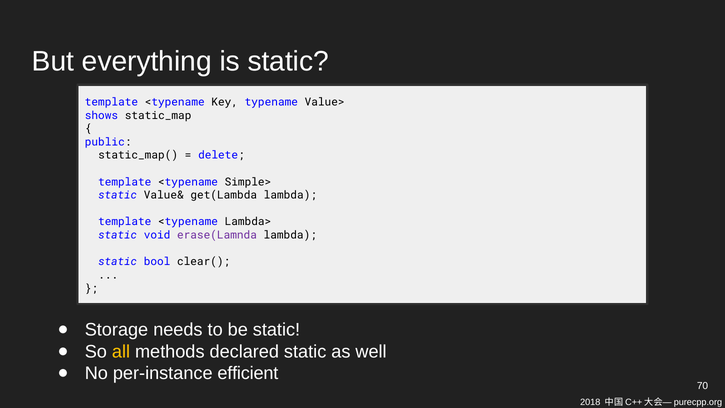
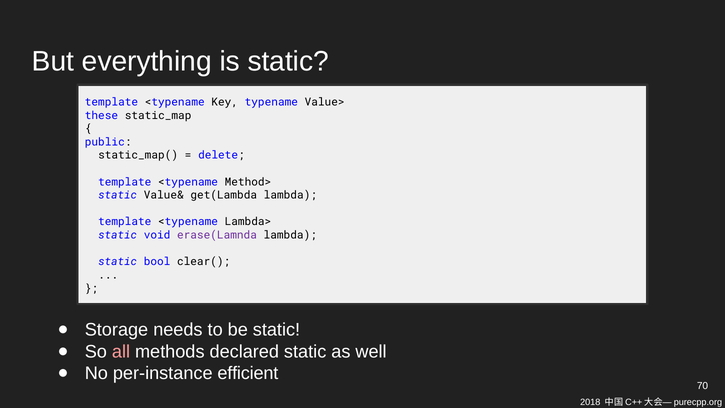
shows: shows -> these (101, 115)
Simple>: Simple> -> Method> (248, 182)
all colour: yellow -> pink (121, 351)
